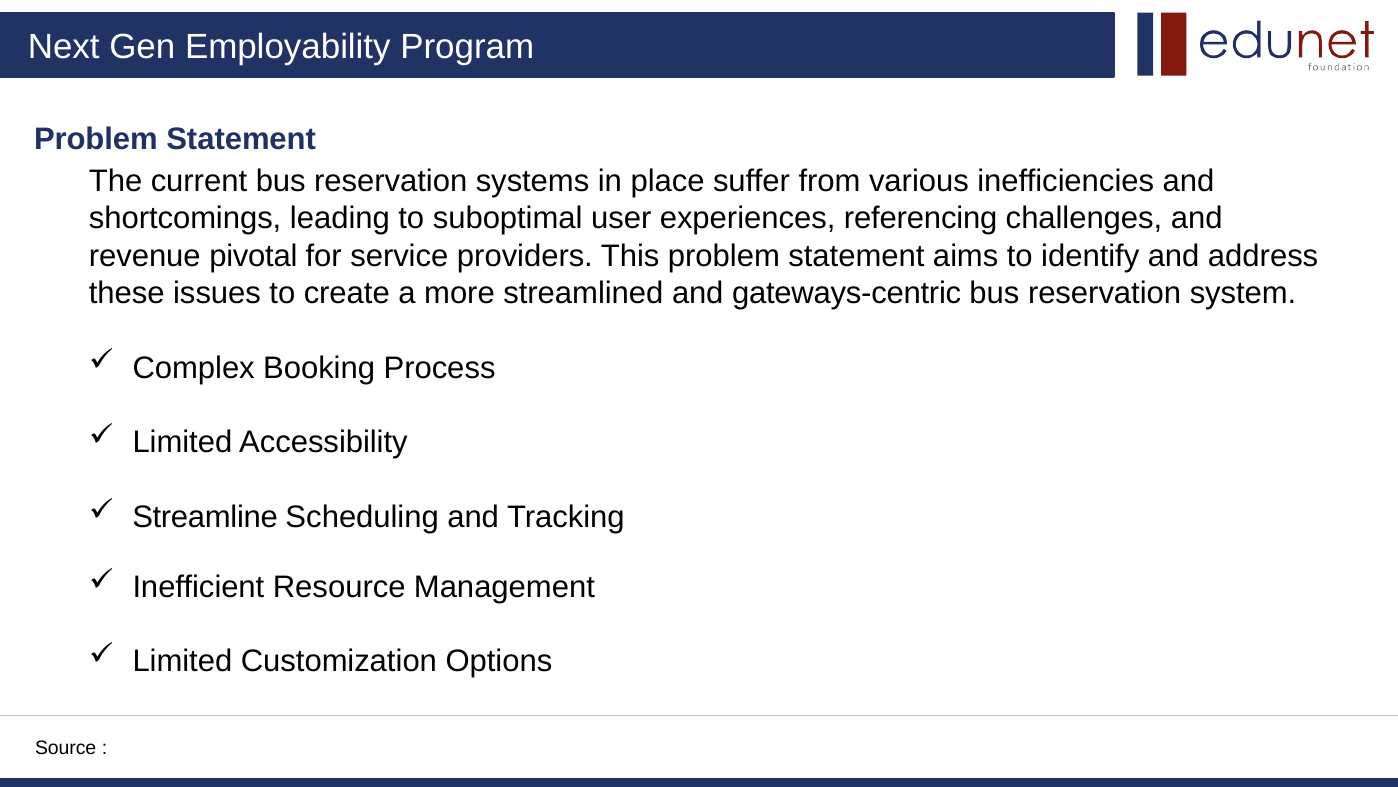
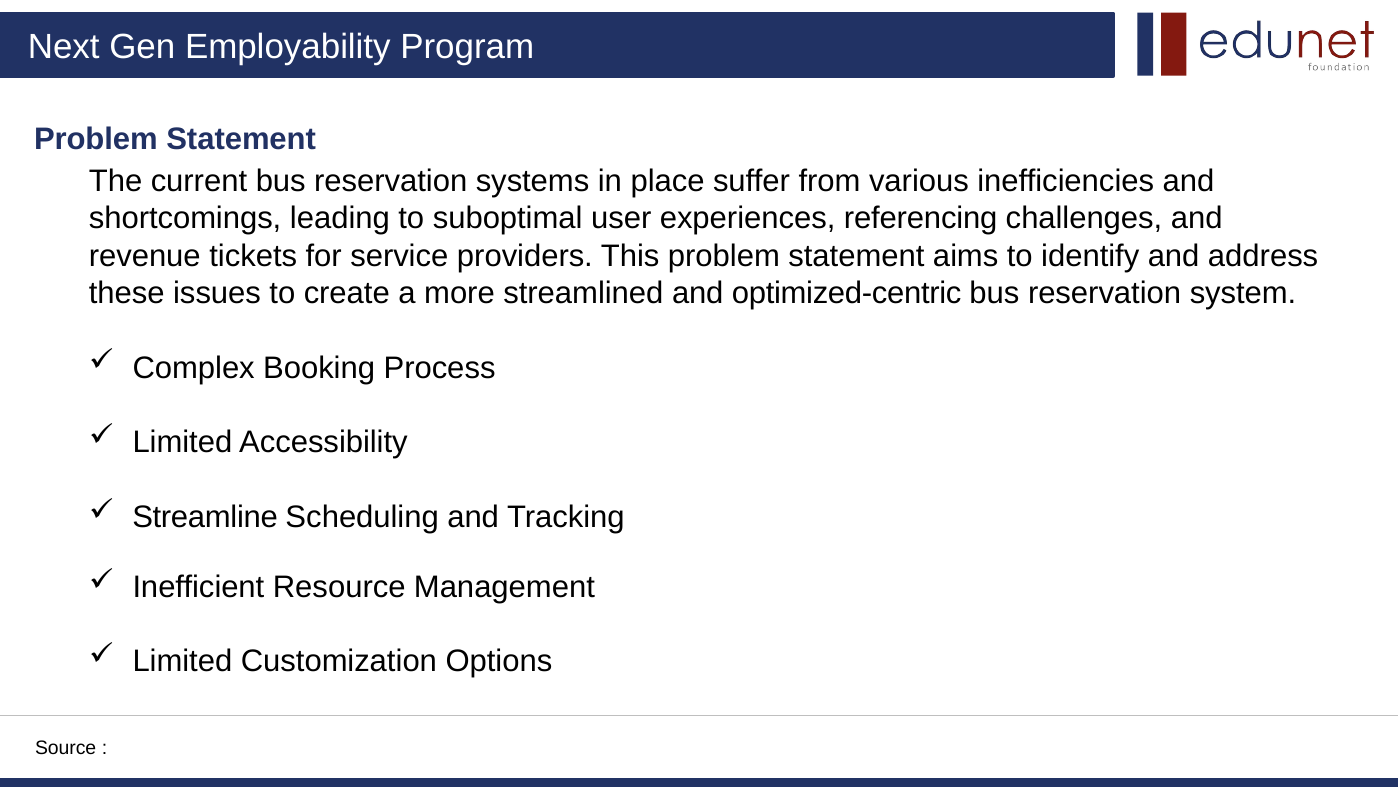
pivotal: pivotal -> tickets (253, 256)
gateways-centric: gateways-centric -> optimized-centric (847, 293)
